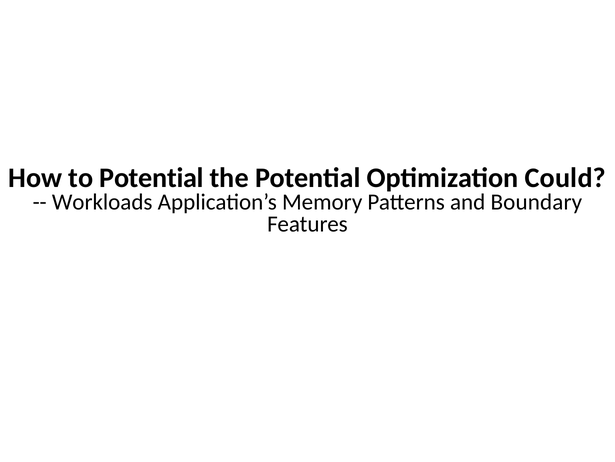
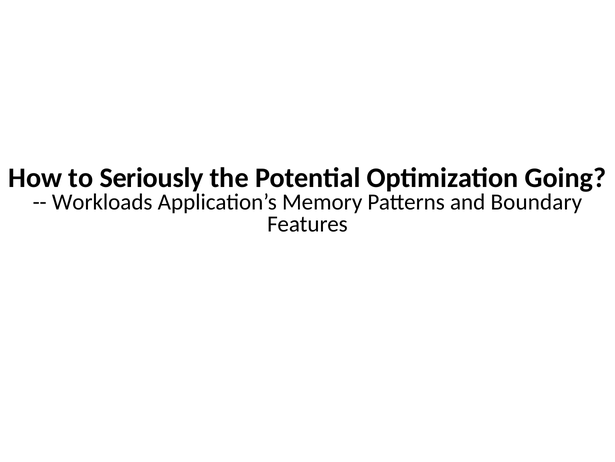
to Potential: Potential -> Seriously (152, 178)
Could: Could -> Going (565, 178)
